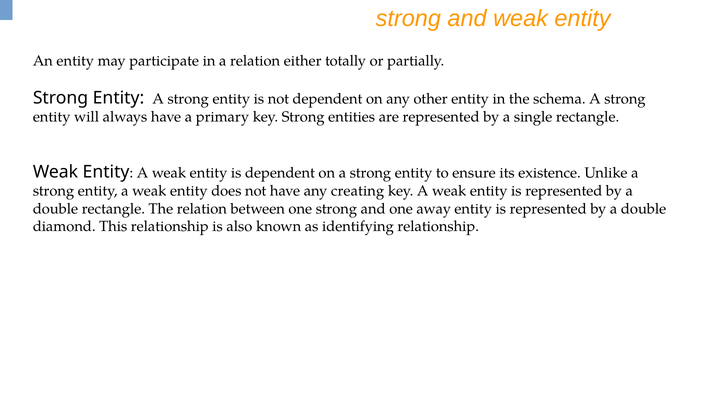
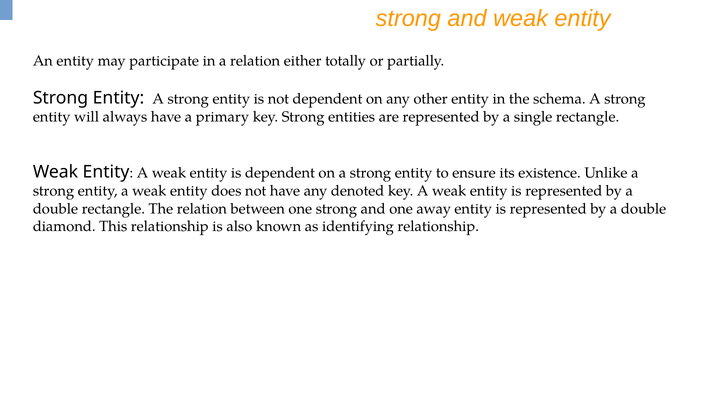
creating: creating -> denoted (358, 191)
